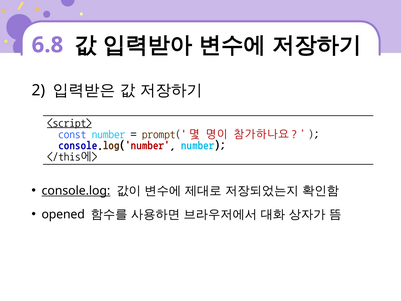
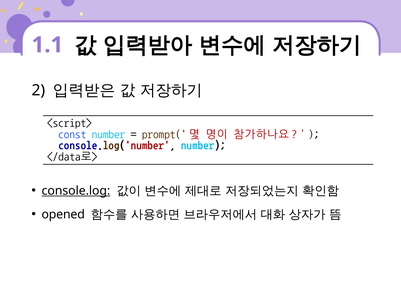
6.8: 6.8 -> 1.1 (47, 45)
<script> underline: present -> none (69, 123)
</this에>: </this에> -> </data로> (72, 156)
